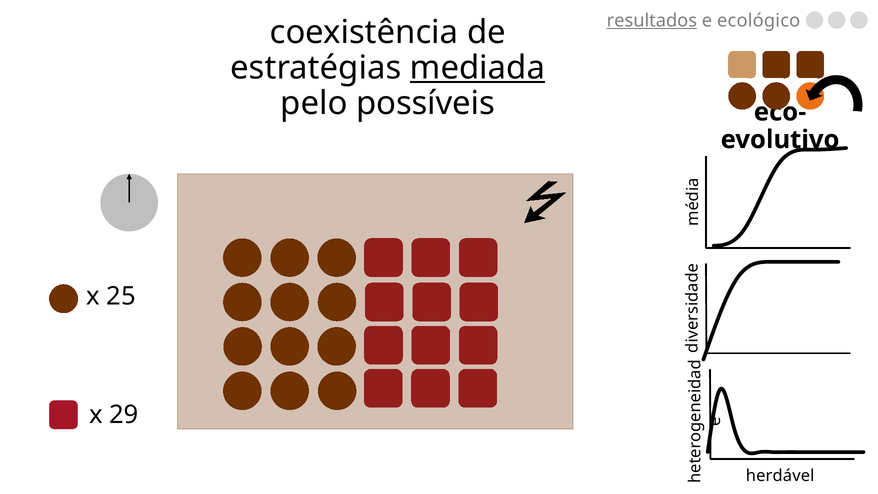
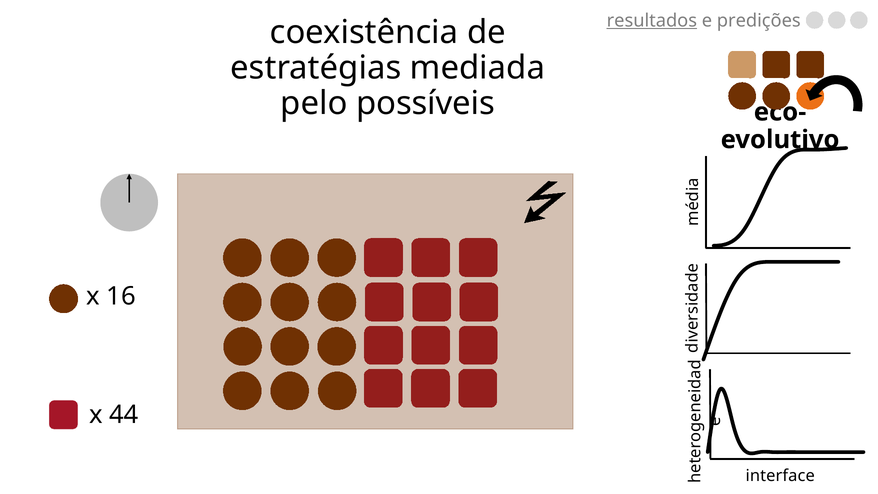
ecológico: ecológico -> predições (759, 21)
mediada underline: present -> none (477, 68)
25: 25 -> 16 (121, 296)
29: 29 -> 44 (124, 415)
herdável: herdável -> interface (780, 475)
